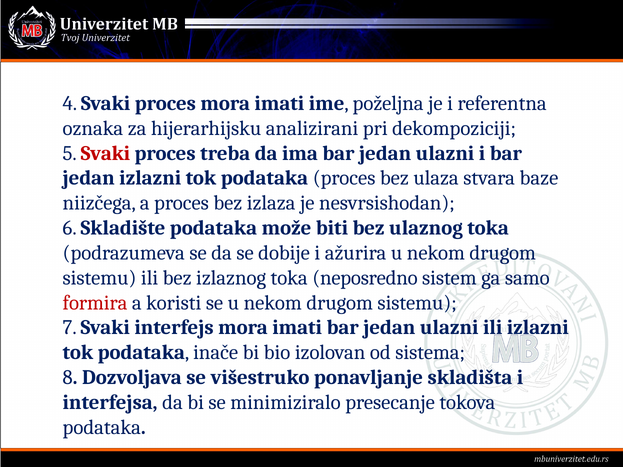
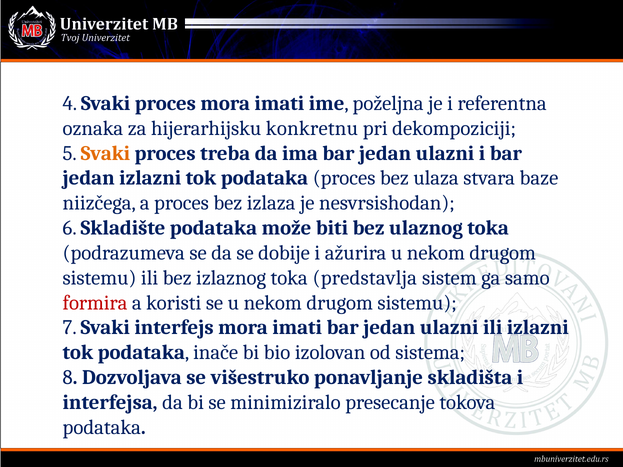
analizirani: analizirani -> konkretnu (312, 128)
Svaki colour: red -> orange (105, 153)
neposredno: neposredno -> predstavlja (365, 278)
